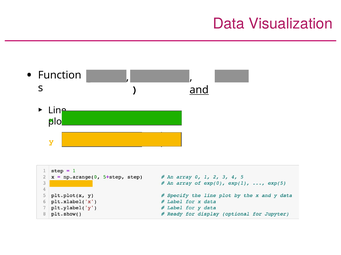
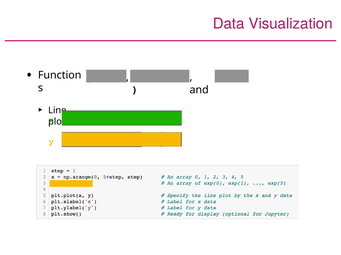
and underline: present -> none (199, 90)
